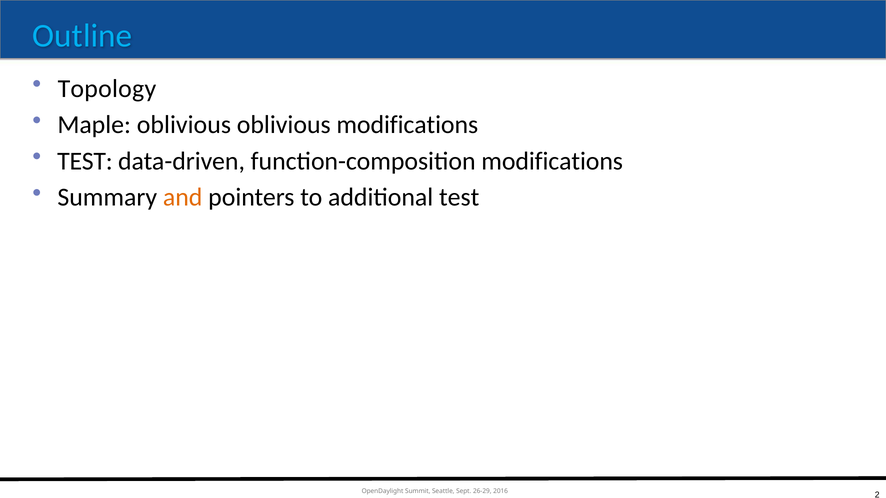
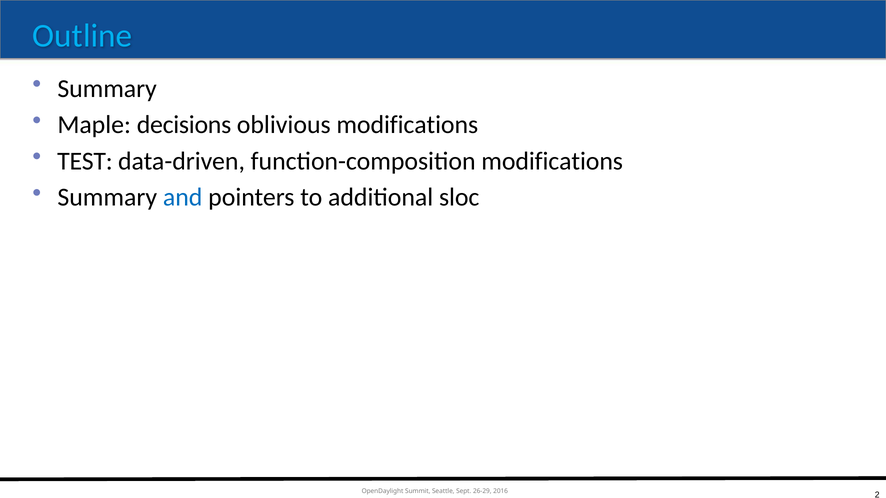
Topology: Topology -> Summary (107, 89)
Maple oblivious: oblivious -> decisions (184, 125)
and colour: orange -> blue (183, 197)
additional test: test -> sloc (459, 197)
